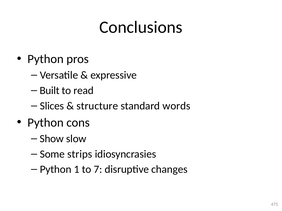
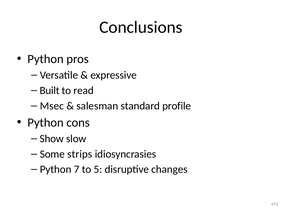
Slices: Slices -> Msec (52, 106)
structure: structure -> salesman (97, 106)
words: words -> profile (177, 106)
1: 1 -> 7 (77, 170)
7: 7 -> 5 (98, 170)
